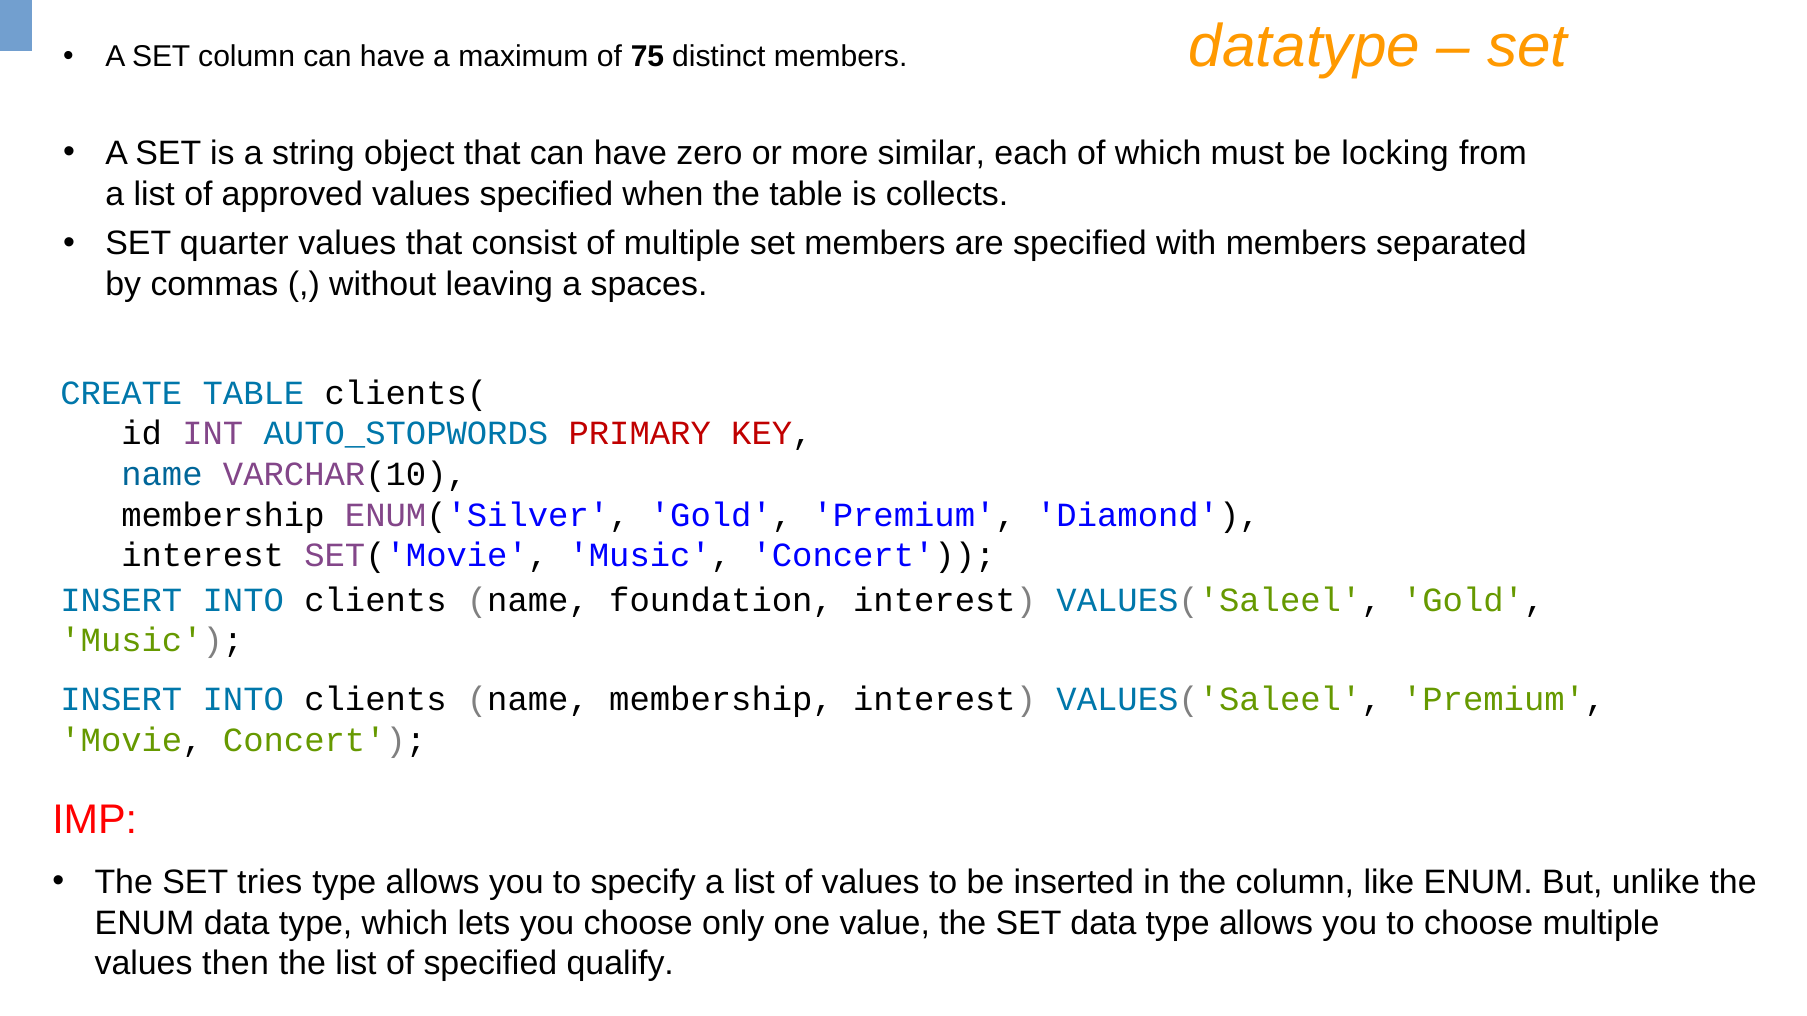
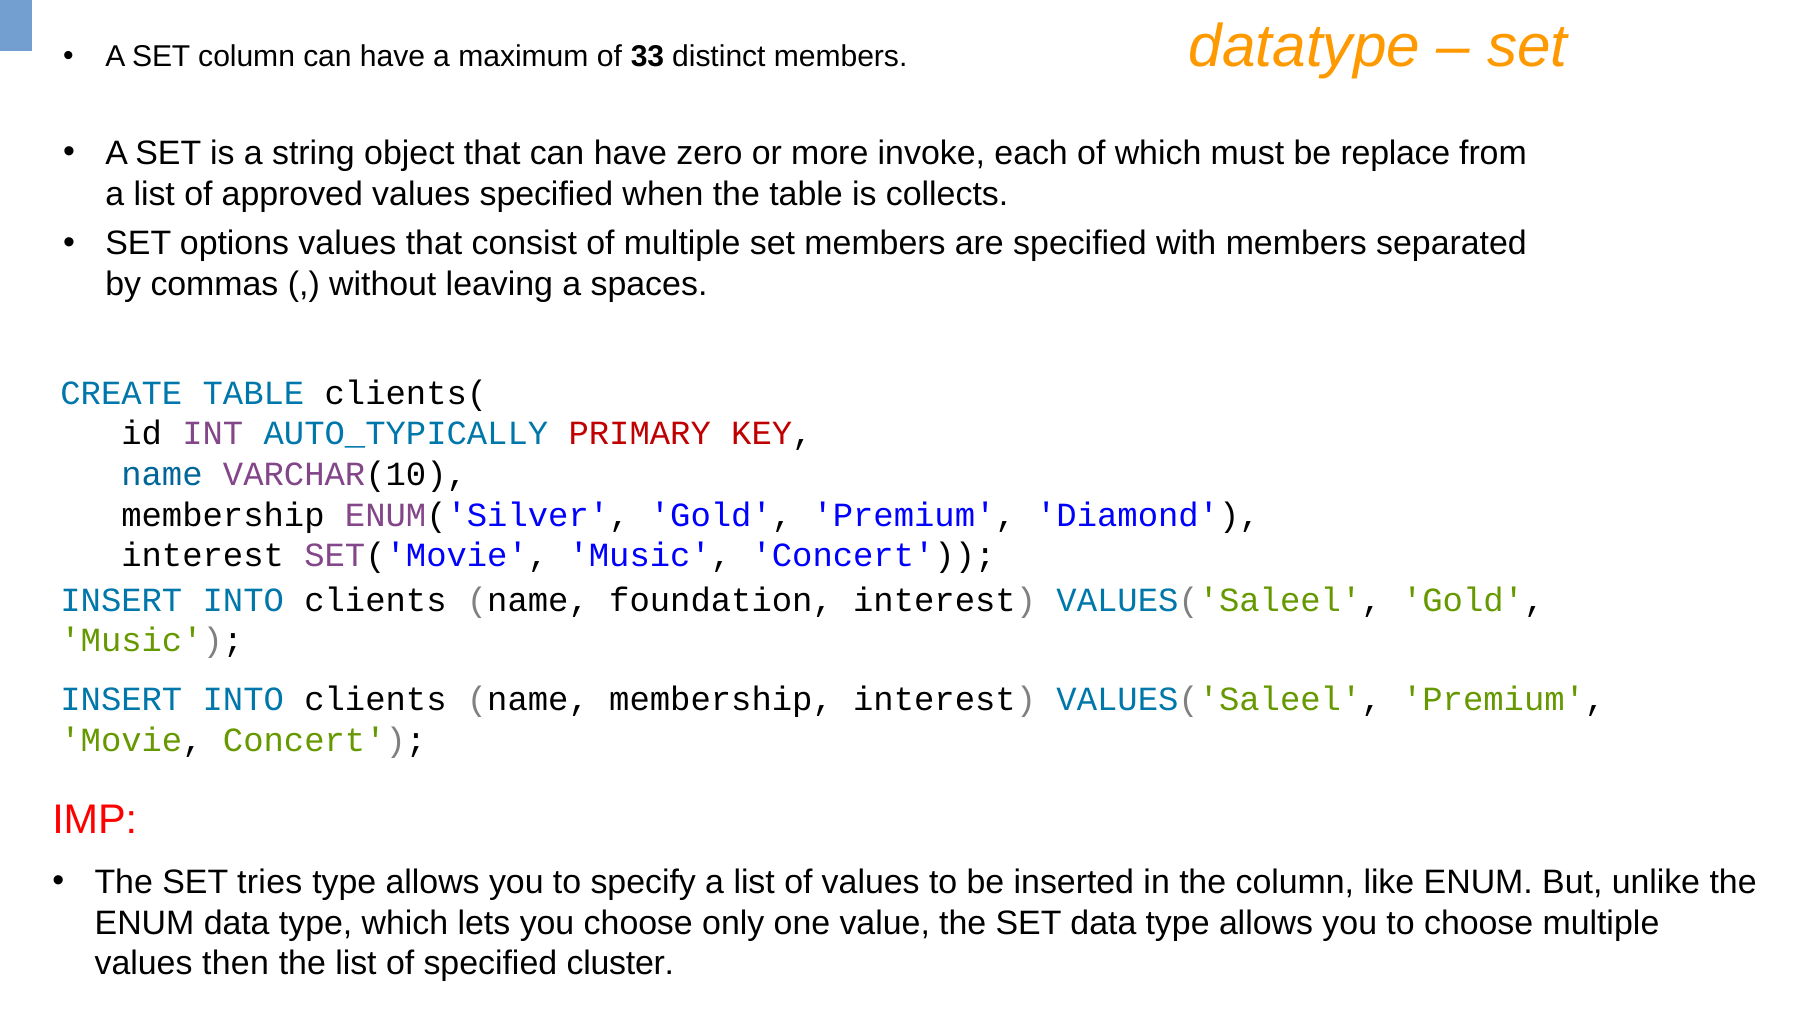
75: 75 -> 33 (647, 57)
similar: similar -> invoke (931, 154)
locking: locking -> replace (1395, 154)
quarter: quarter -> options (234, 244)
AUTO_STOPWORDS: AUTO_STOPWORDS -> AUTO_TYPICALLY (406, 434)
qualify: qualify -> cluster (620, 964)
